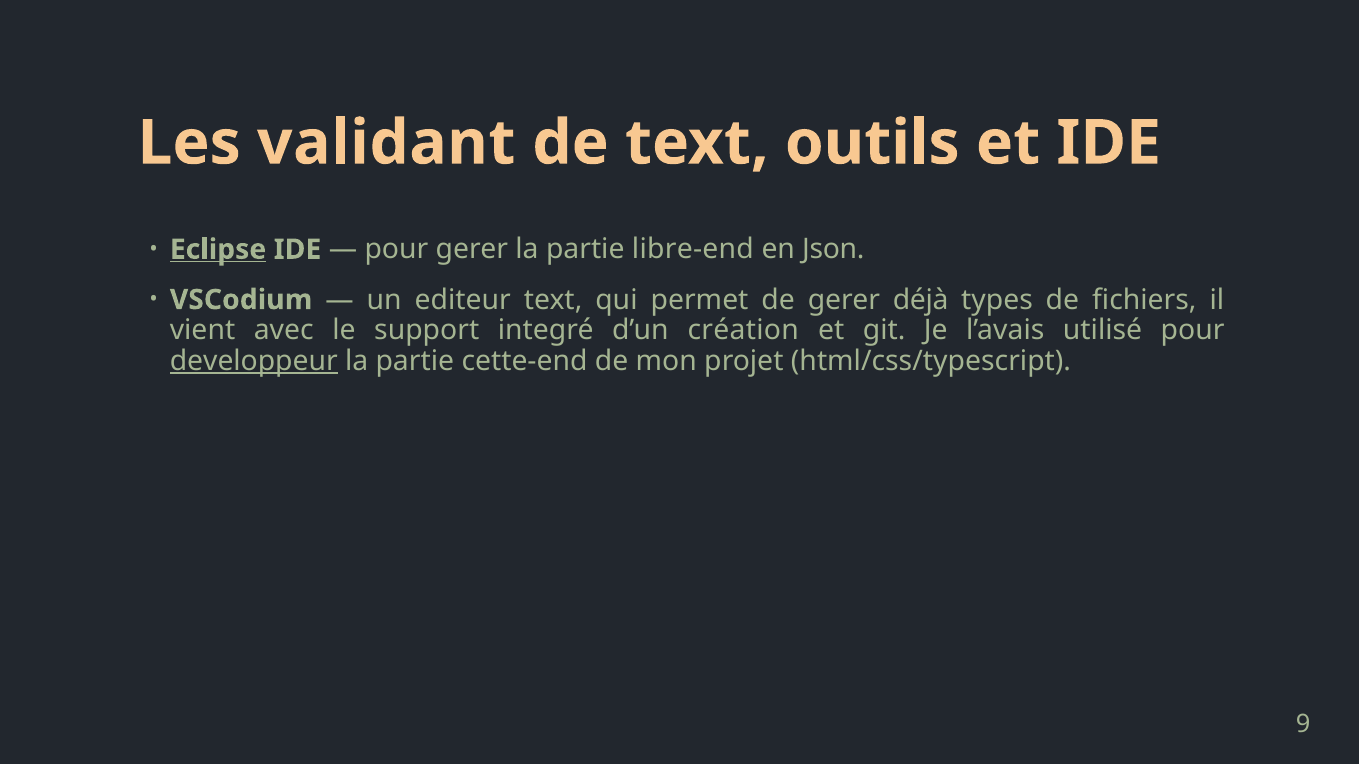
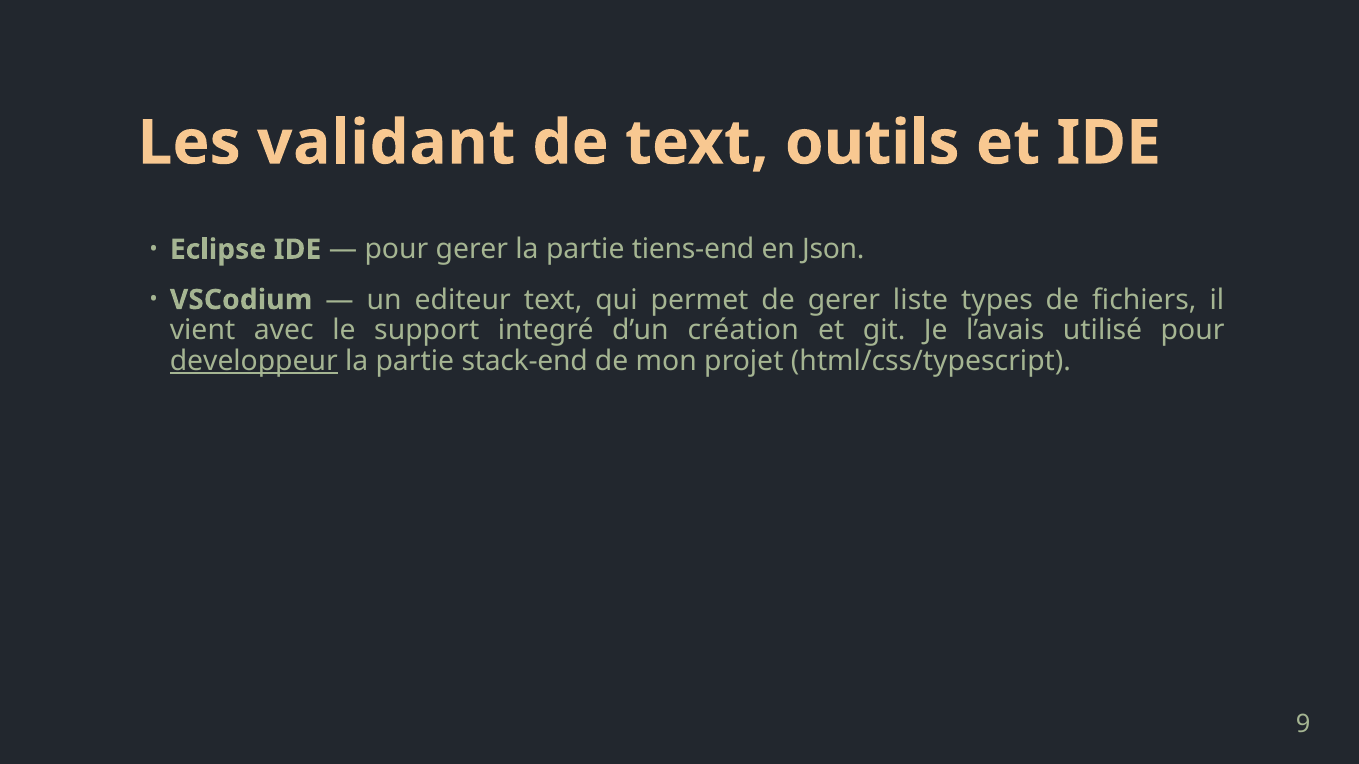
Eclipse underline: present -> none (218, 250)
libre-end: libre-end -> tiens-end (693, 250)
déjà: déjà -> liste (920, 300)
cette-end: cette-end -> stack-end (525, 361)
